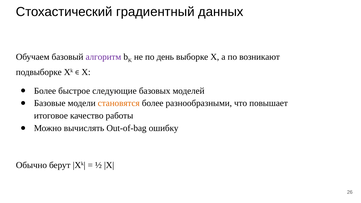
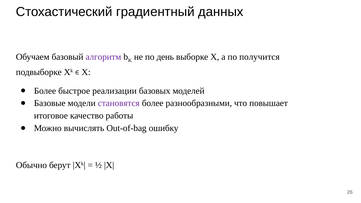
возникают: возникают -> получится (259, 57)
следующие: следующие -> реализации (114, 91)
становятся colour: orange -> purple (119, 103)
